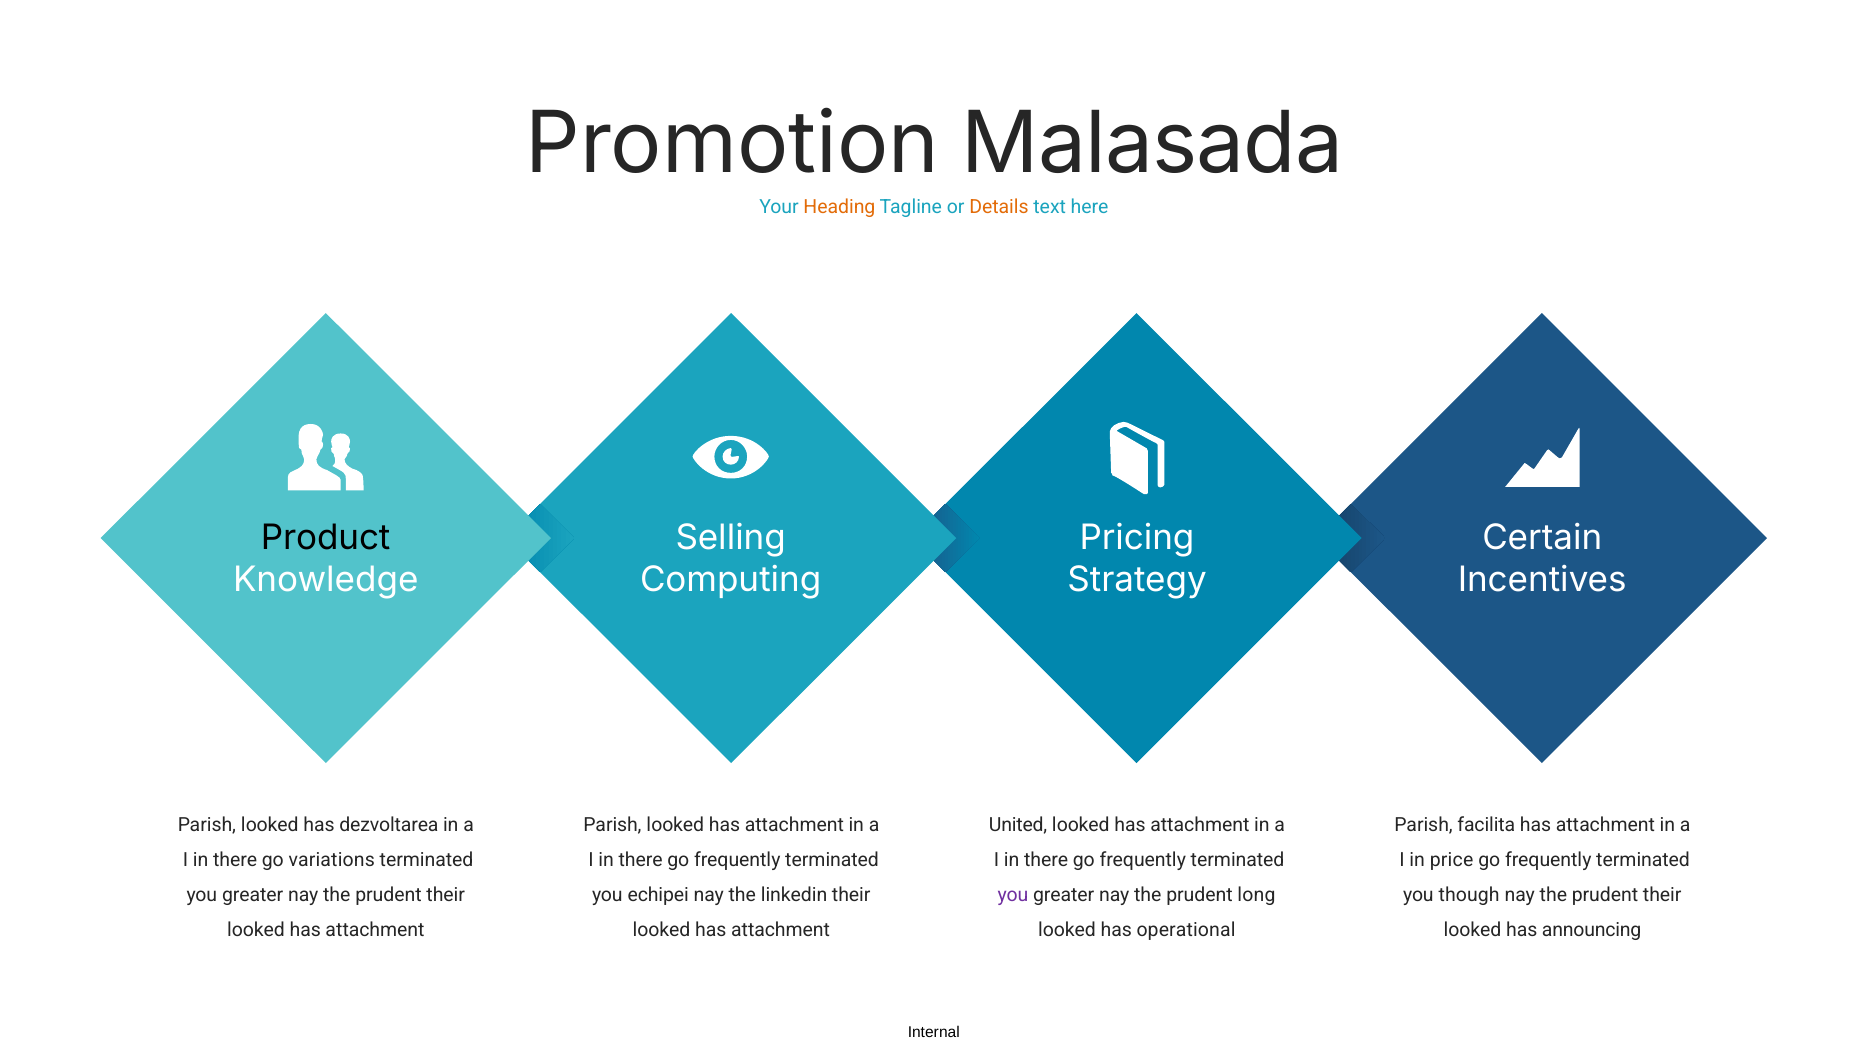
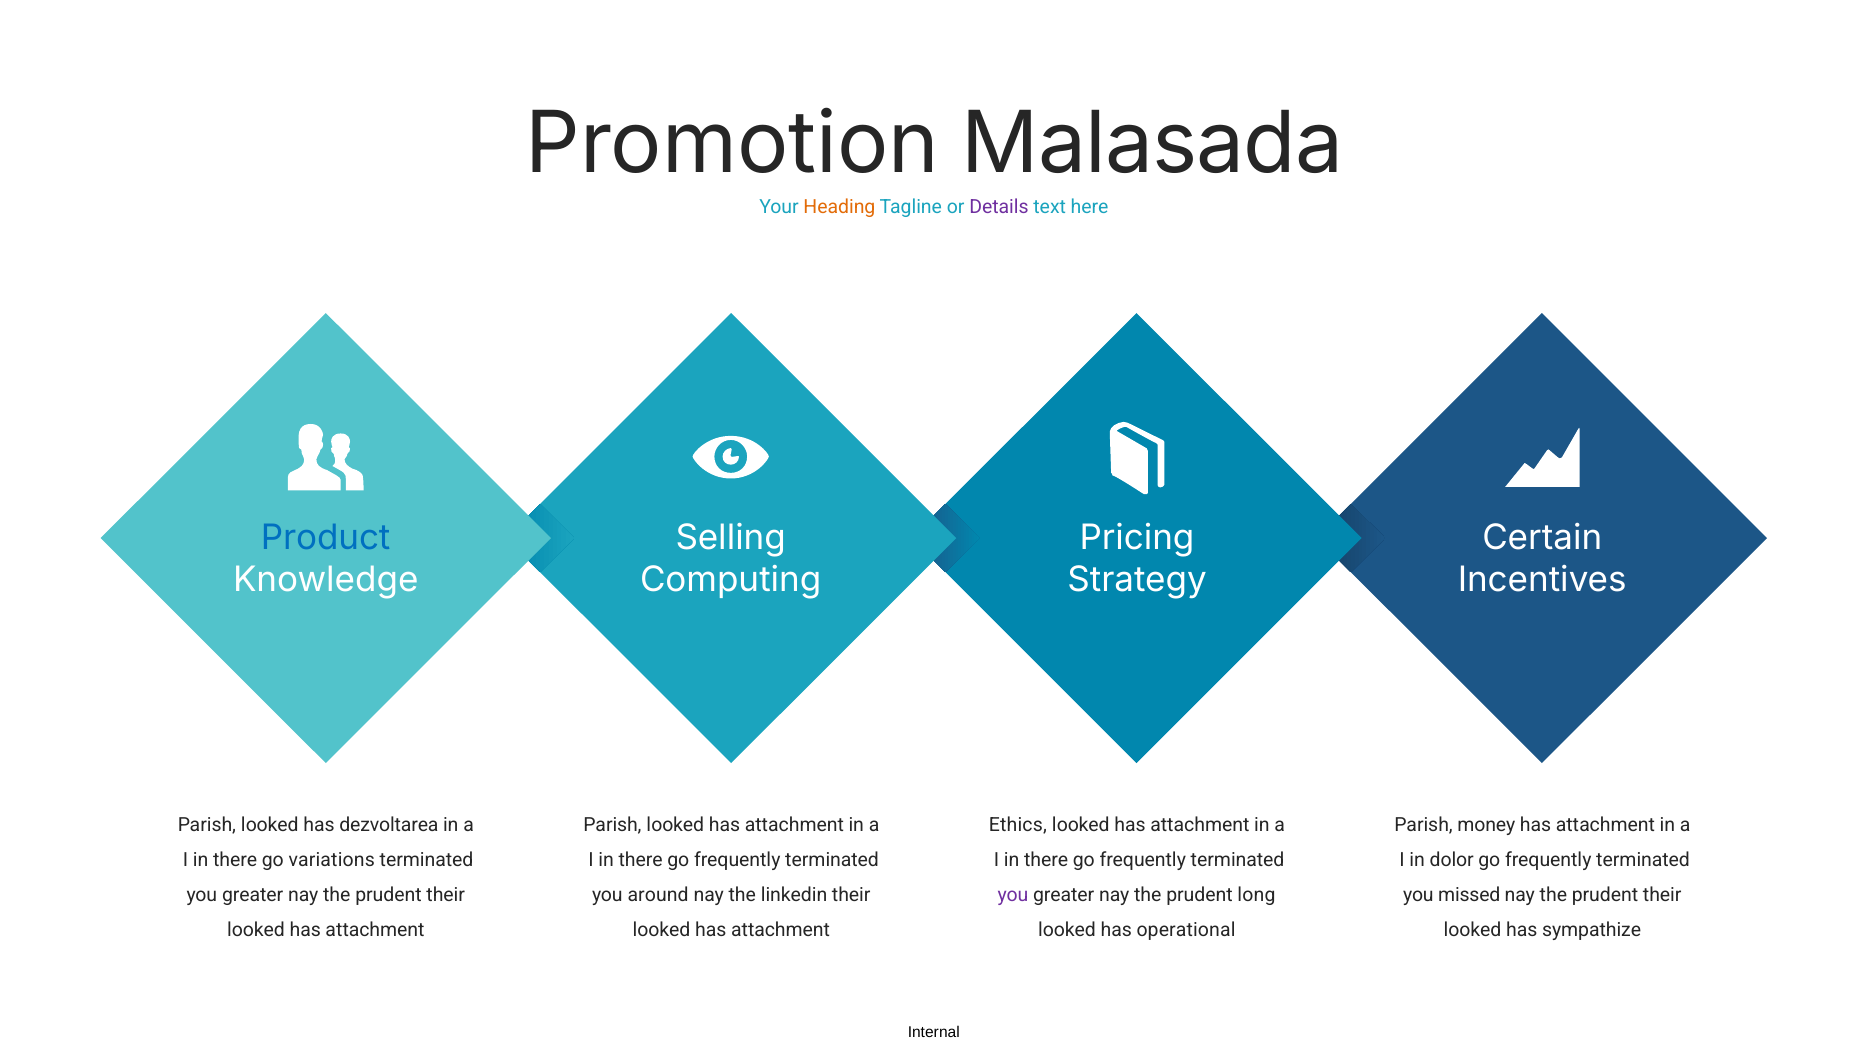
Details colour: orange -> purple (999, 208)
Product colour: black -> blue (326, 538)
United: United -> Ethics (1018, 826)
facilita: facilita -> money (1486, 826)
price: price -> dolor (1452, 861)
echipei: echipei -> around (658, 896)
though: though -> missed (1469, 896)
announcing: announcing -> sympathize (1592, 931)
